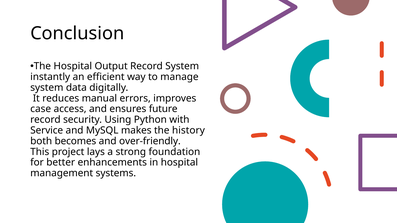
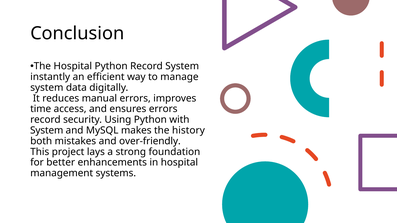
Hospital Output: Output -> Python (111, 66)
case: case -> time (41, 109)
ensures future: future -> errors (163, 109)
Service: Service -> System (47, 131)
becomes: becomes -> mistakes (75, 141)
